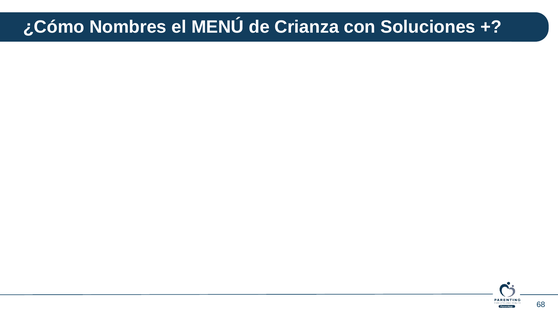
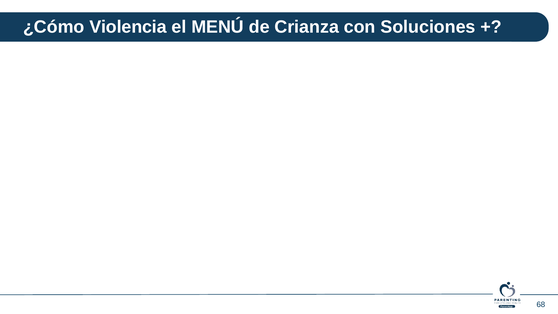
Nombres: Nombres -> Violencia (128, 27)
